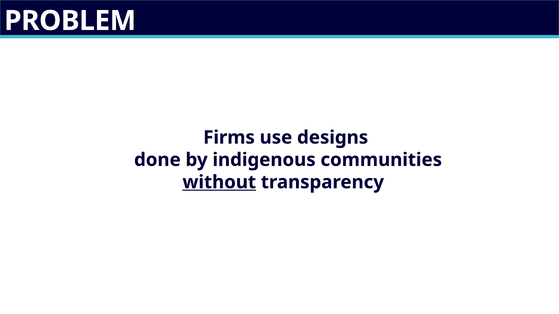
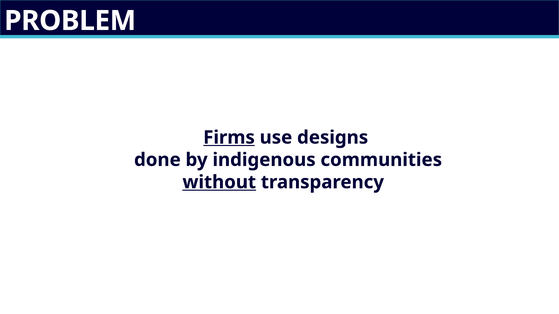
Firms underline: none -> present (229, 138)
